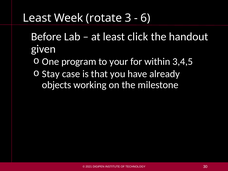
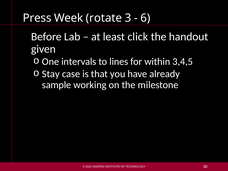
Least: Least -> Press (37, 18)
program: program -> intervals (79, 62)
your: your -> lines (119, 62)
objects: objects -> sample (57, 85)
